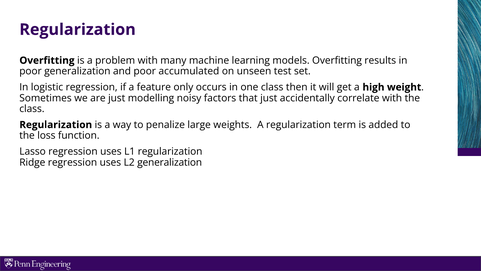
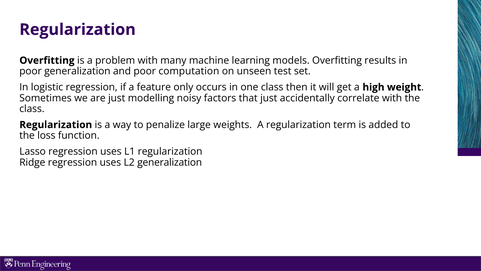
accumulated: accumulated -> computation (189, 71)
